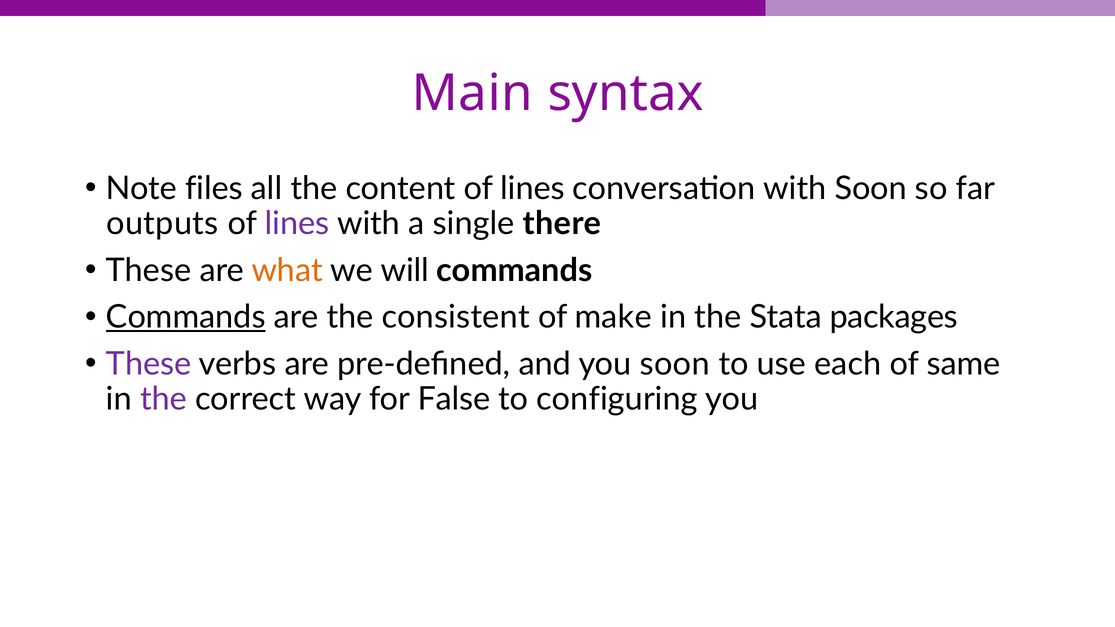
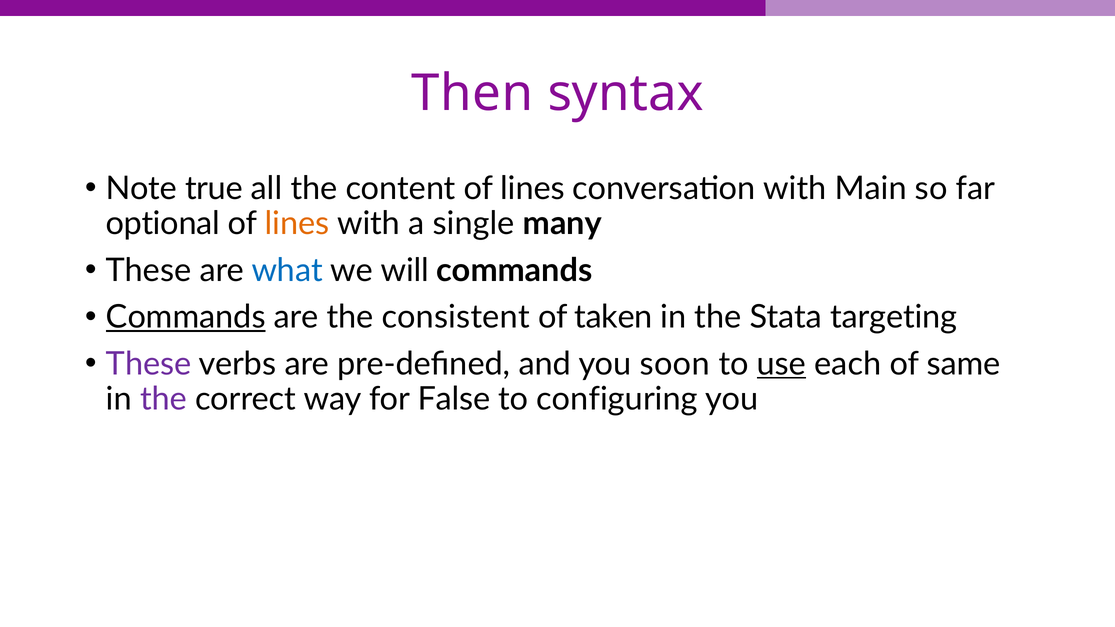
Main: Main -> Then (472, 94)
files: files -> true (214, 189)
with Soon: Soon -> Main (871, 189)
outputs: outputs -> optional (163, 224)
lines colour: purple -> orange (297, 224)
there: there -> many (562, 224)
what colour: orange -> blue (287, 270)
make: make -> taken (613, 317)
packages: packages -> targeting (894, 317)
use underline: none -> present (781, 364)
